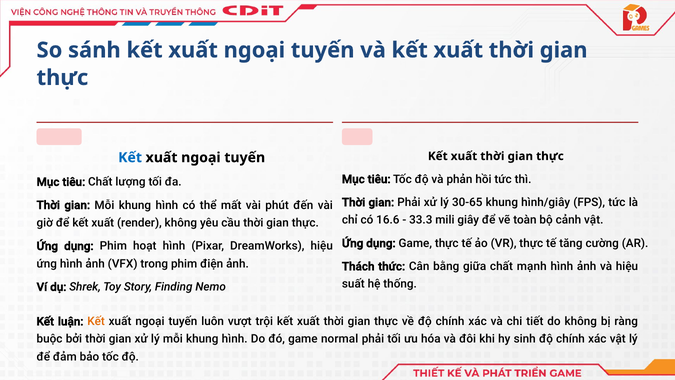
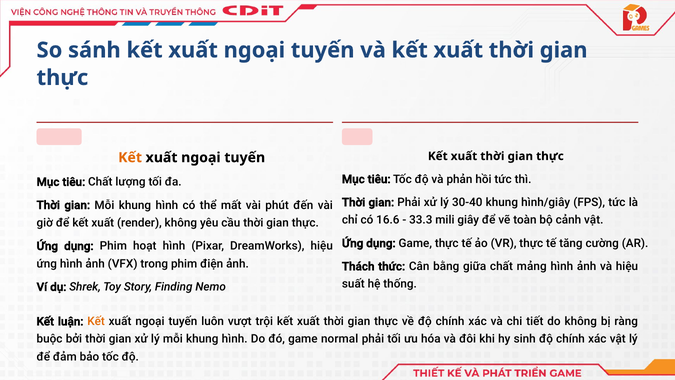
Kết colour: blue -> orange (130, 157)
30-65: 30-65 -> 30-40 (467, 202)
mạnh: mạnh -> mảng (532, 266)
